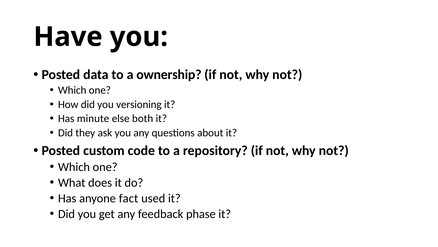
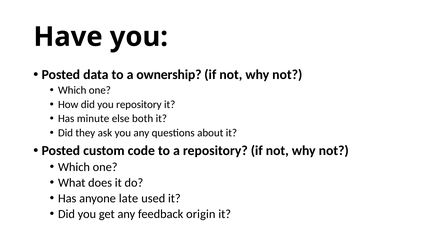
you versioning: versioning -> repository (139, 104)
fact: fact -> late (129, 198)
phase: phase -> origin (201, 213)
